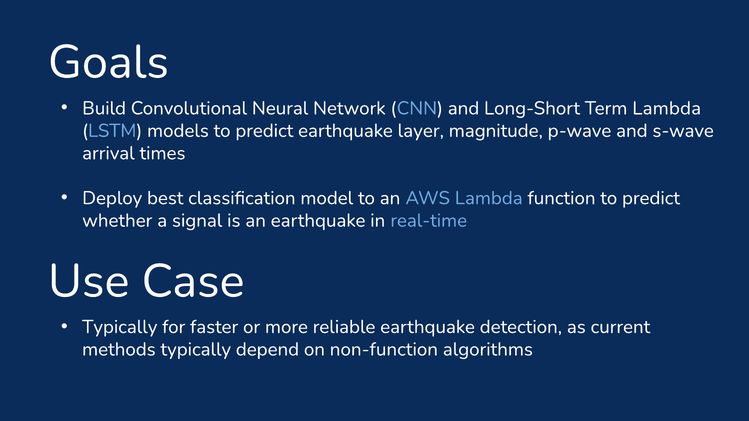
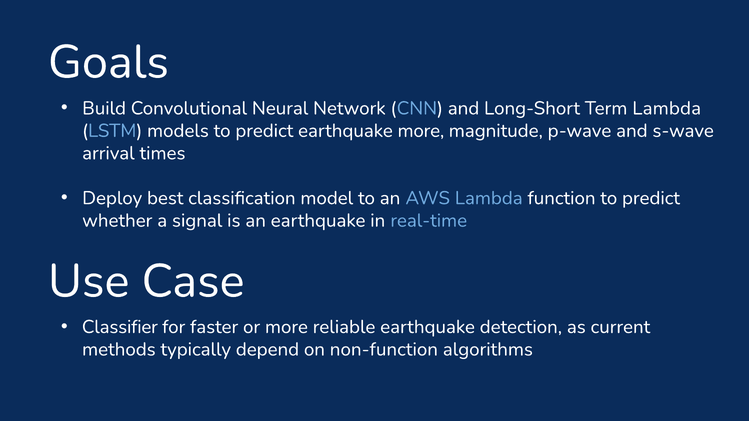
earthquake layer: layer -> more (421, 131)
Typically: Typically -> Classifier (120, 327)
